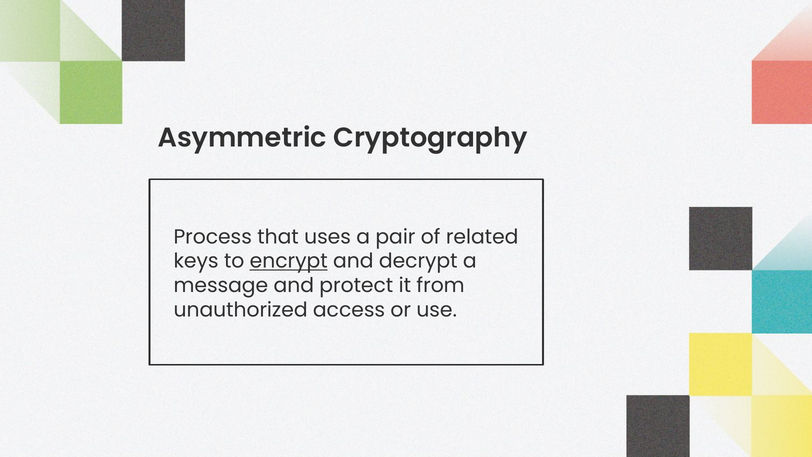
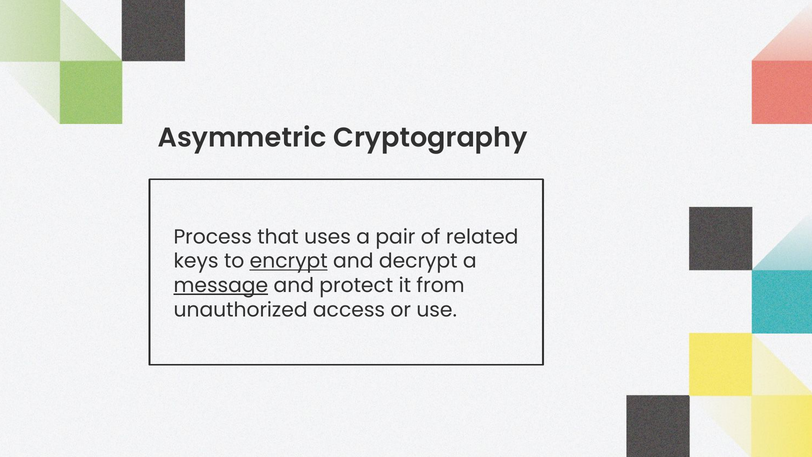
message underline: none -> present (221, 285)
